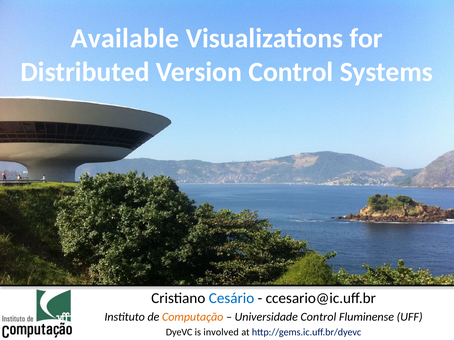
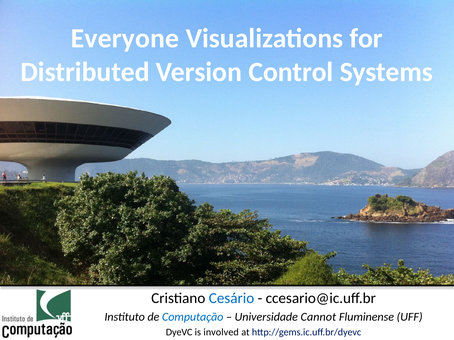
Available: Available -> Everyone (125, 38)
Computação colour: orange -> blue (193, 317)
Universidade Control: Control -> Cannot (318, 317)
